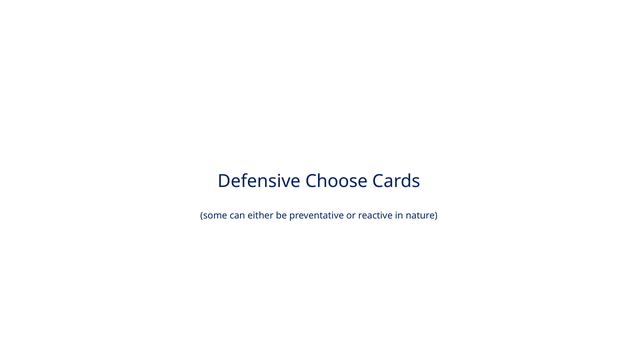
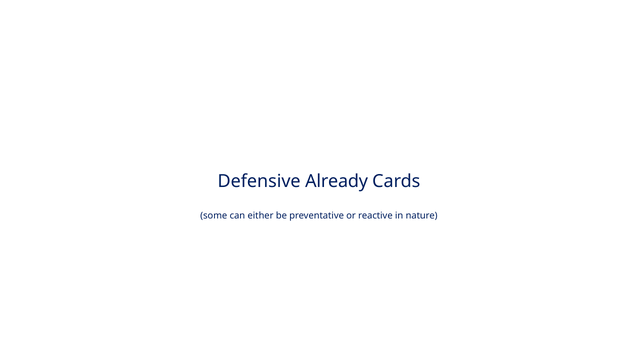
Choose: Choose -> Already (337, 181)
